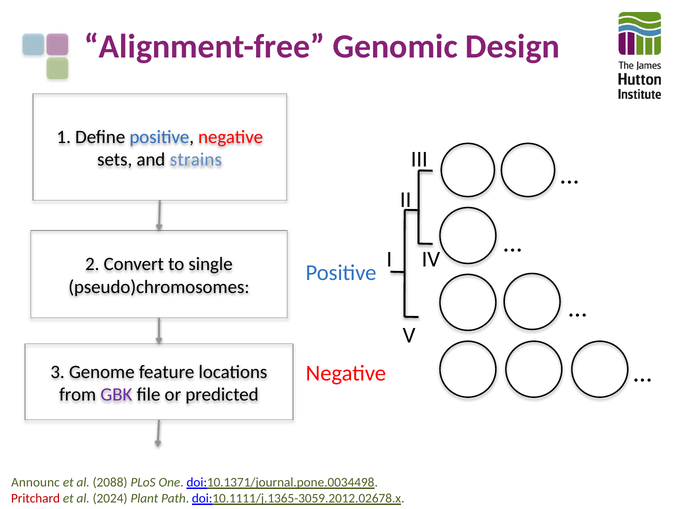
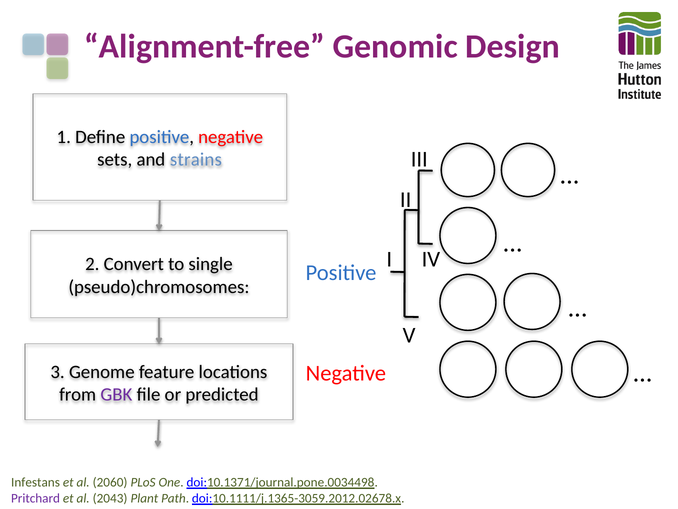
Announc: Announc -> Infestans (36, 482)
2088: 2088 -> 2060 (110, 482)
Pritchard colour: red -> purple (36, 498)
2024: 2024 -> 2043 (110, 498)
